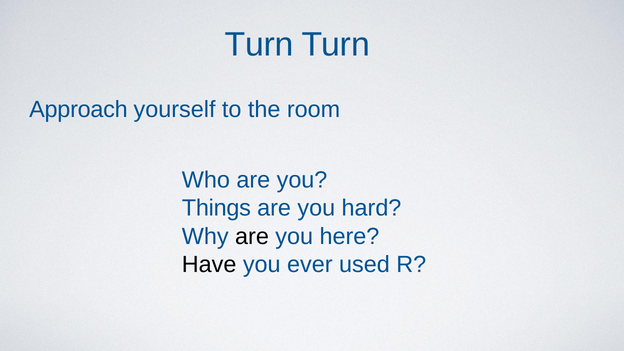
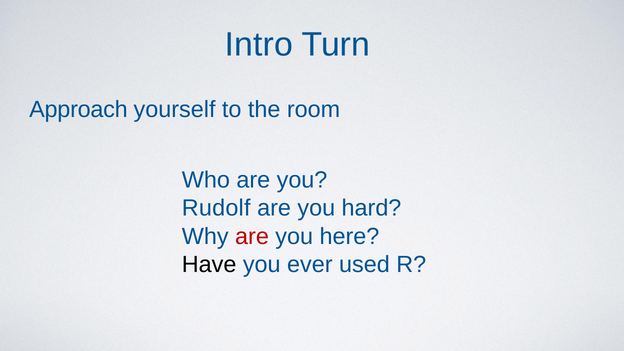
Turn: Turn -> Intro (259, 45)
Things: Things -> Rudolf (216, 208)
are colour: black -> red (252, 236)
